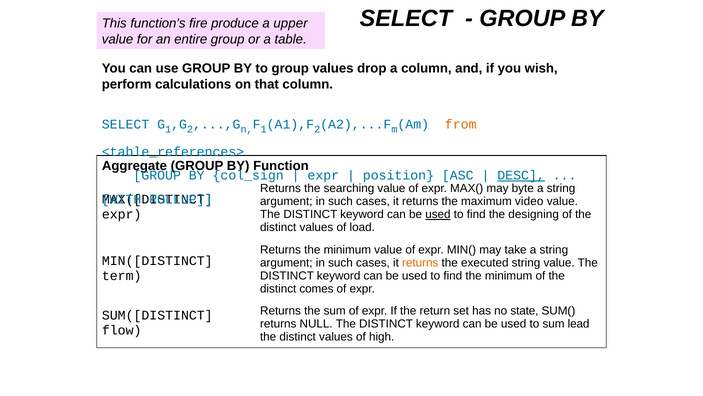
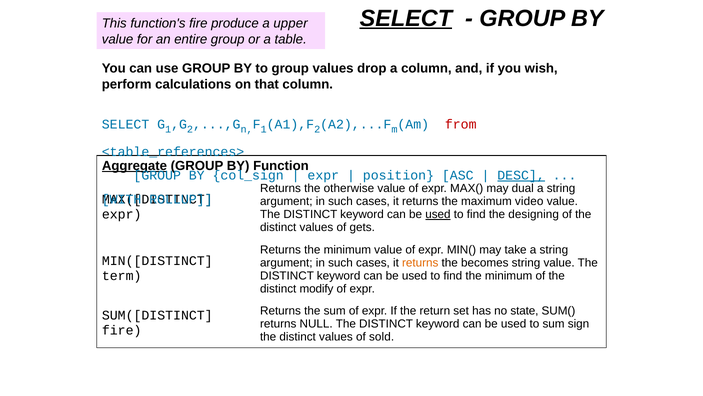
SELECT underline: none -> present (406, 18)
from colour: orange -> red (461, 124)
Aggregate underline: none -> present (134, 166)
searching: searching -> otherwise (349, 188)
byte: byte -> dual (523, 188)
load: load -> gets (362, 227)
executed: executed -> becomes (485, 263)
comes: comes -> modify (316, 289)
lead: lead -> sign (579, 324)
flow: flow -> fire (122, 330)
high: high -> sold (382, 337)
